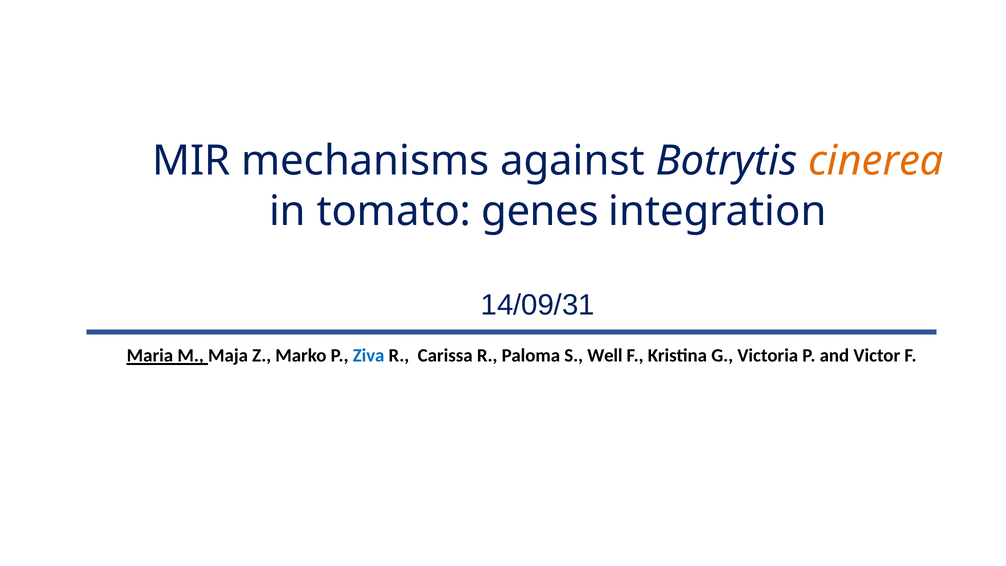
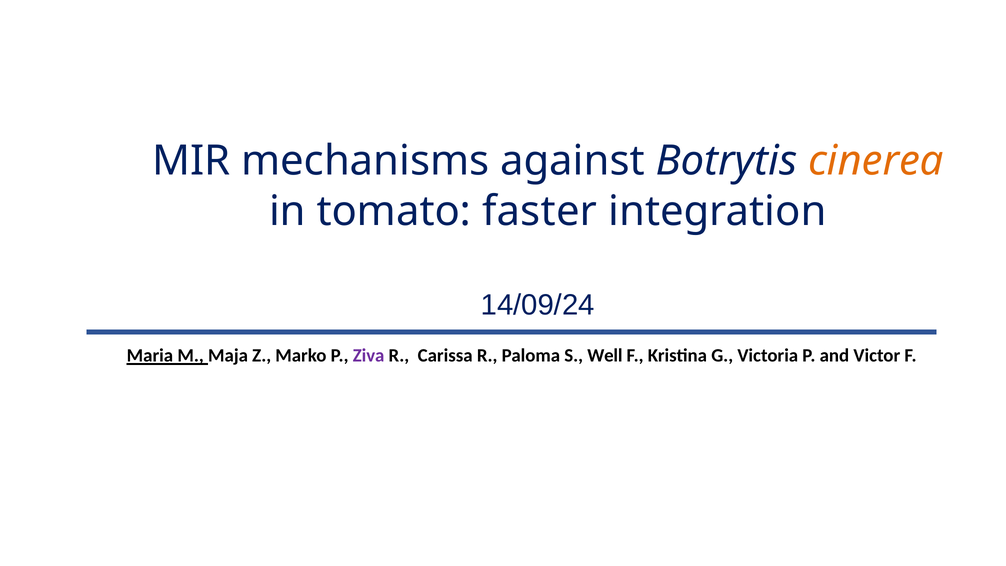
genes: genes -> faster (540, 211)
14/09/31: 14/09/31 -> 14/09/24 (538, 305)
Ziva colour: blue -> purple (369, 356)
